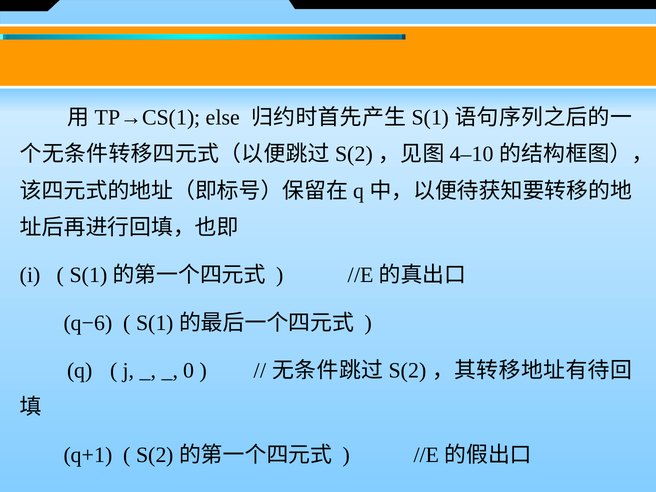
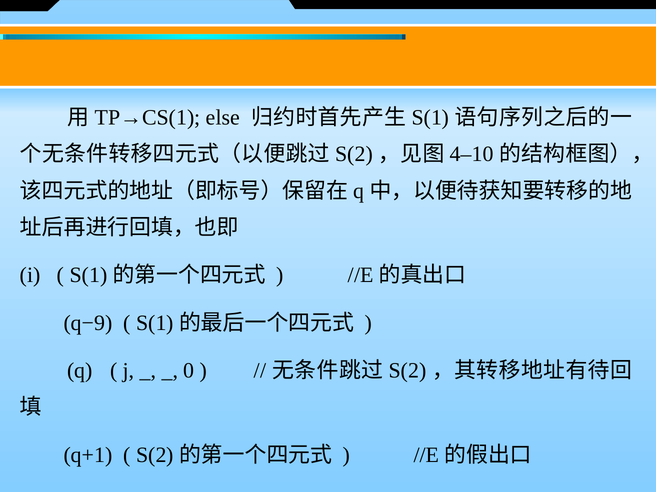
q−6: q−6 -> q−9 (88, 323)
